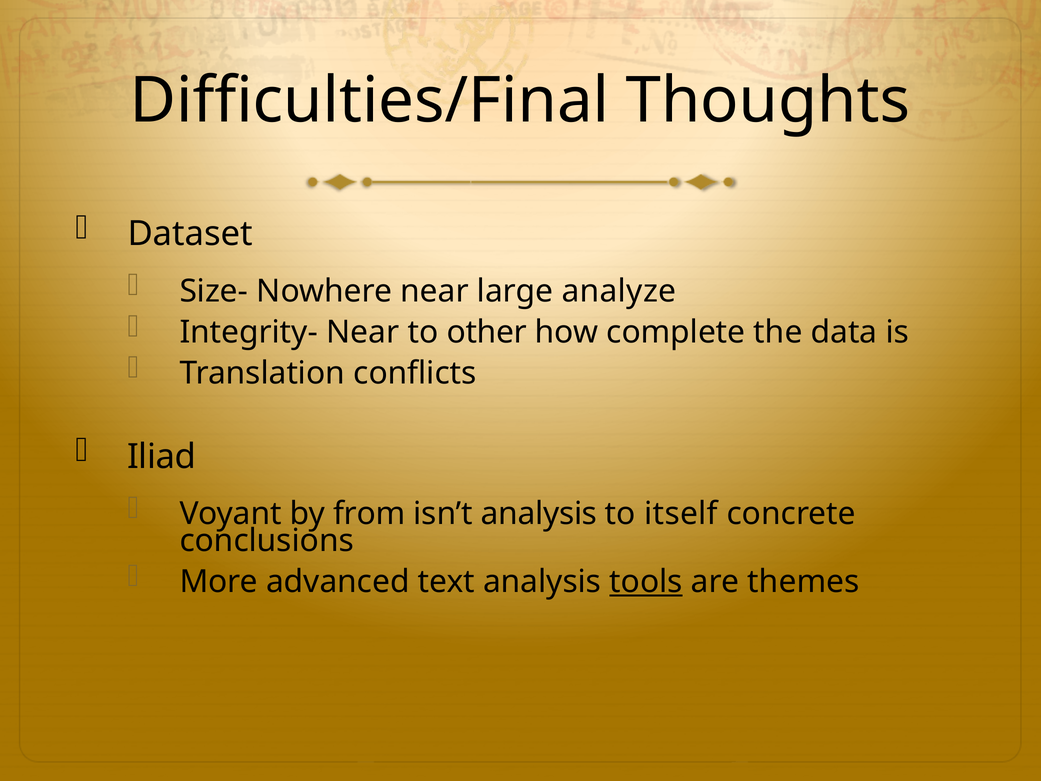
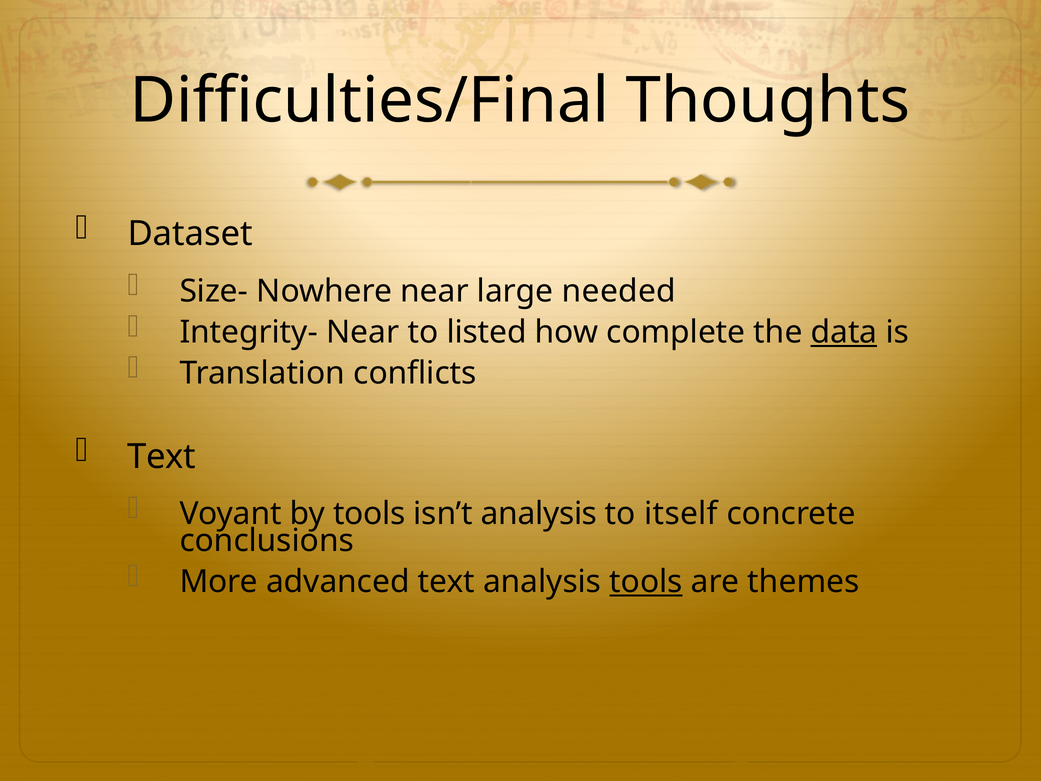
analyze: analyze -> needed (619, 291)
other: other -> listed (487, 332)
data underline: none -> present (844, 332)
Iliad: Iliad -> Text (162, 457)
by from: from -> tools (369, 514)
